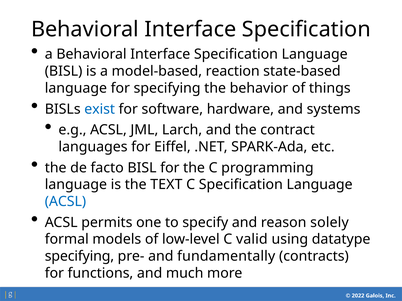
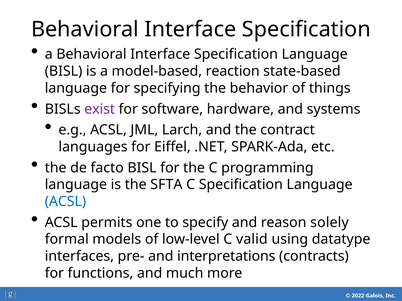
exist colour: blue -> purple (100, 109)
TEXT: TEXT -> SFTA (166, 185)
specifying: specifying -> interfaces (79, 257)
fundamentally: fundamentally -> interpretations (226, 257)
